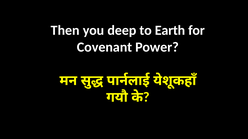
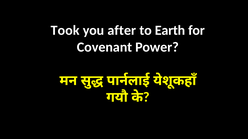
Then: Then -> Took (65, 31)
deep: deep -> after (122, 31)
